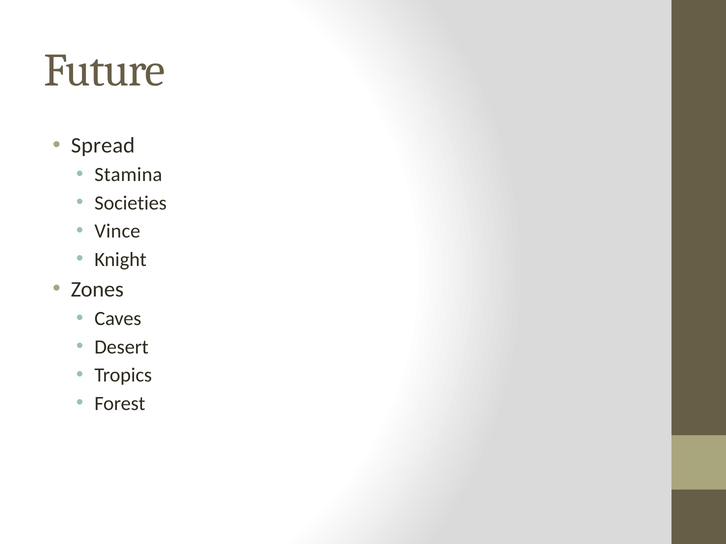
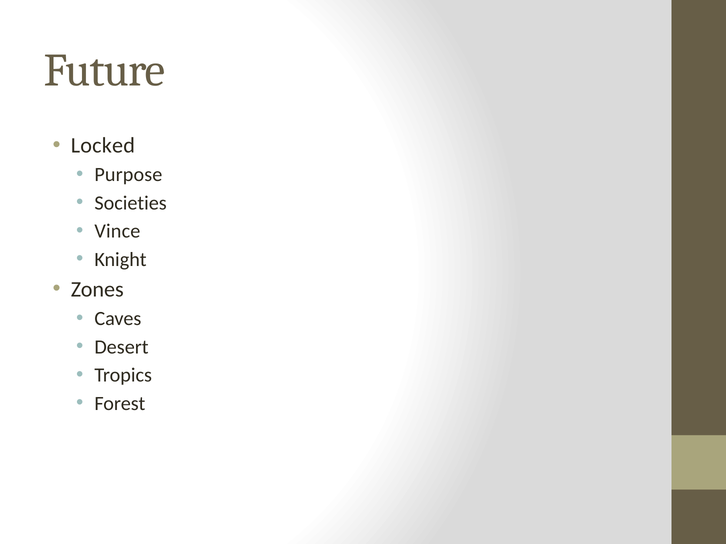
Spread: Spread -> Locked (103, 146)
Stamina: Stamina -> Purpose (128, 175)
